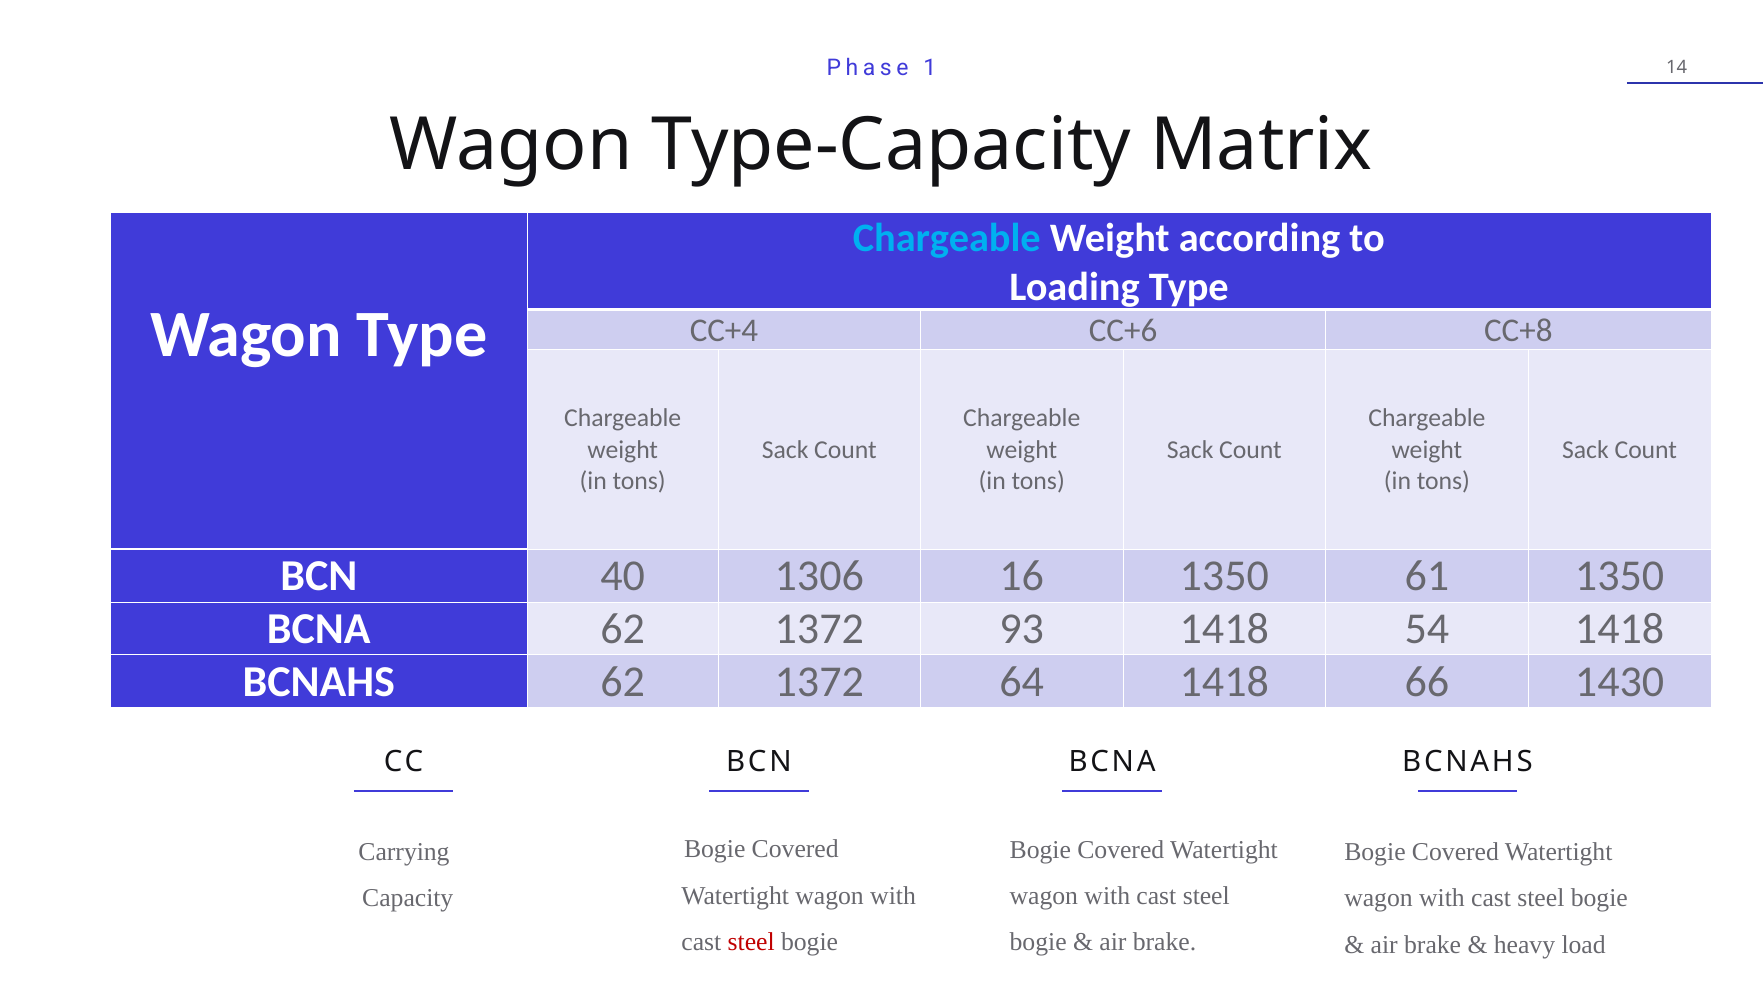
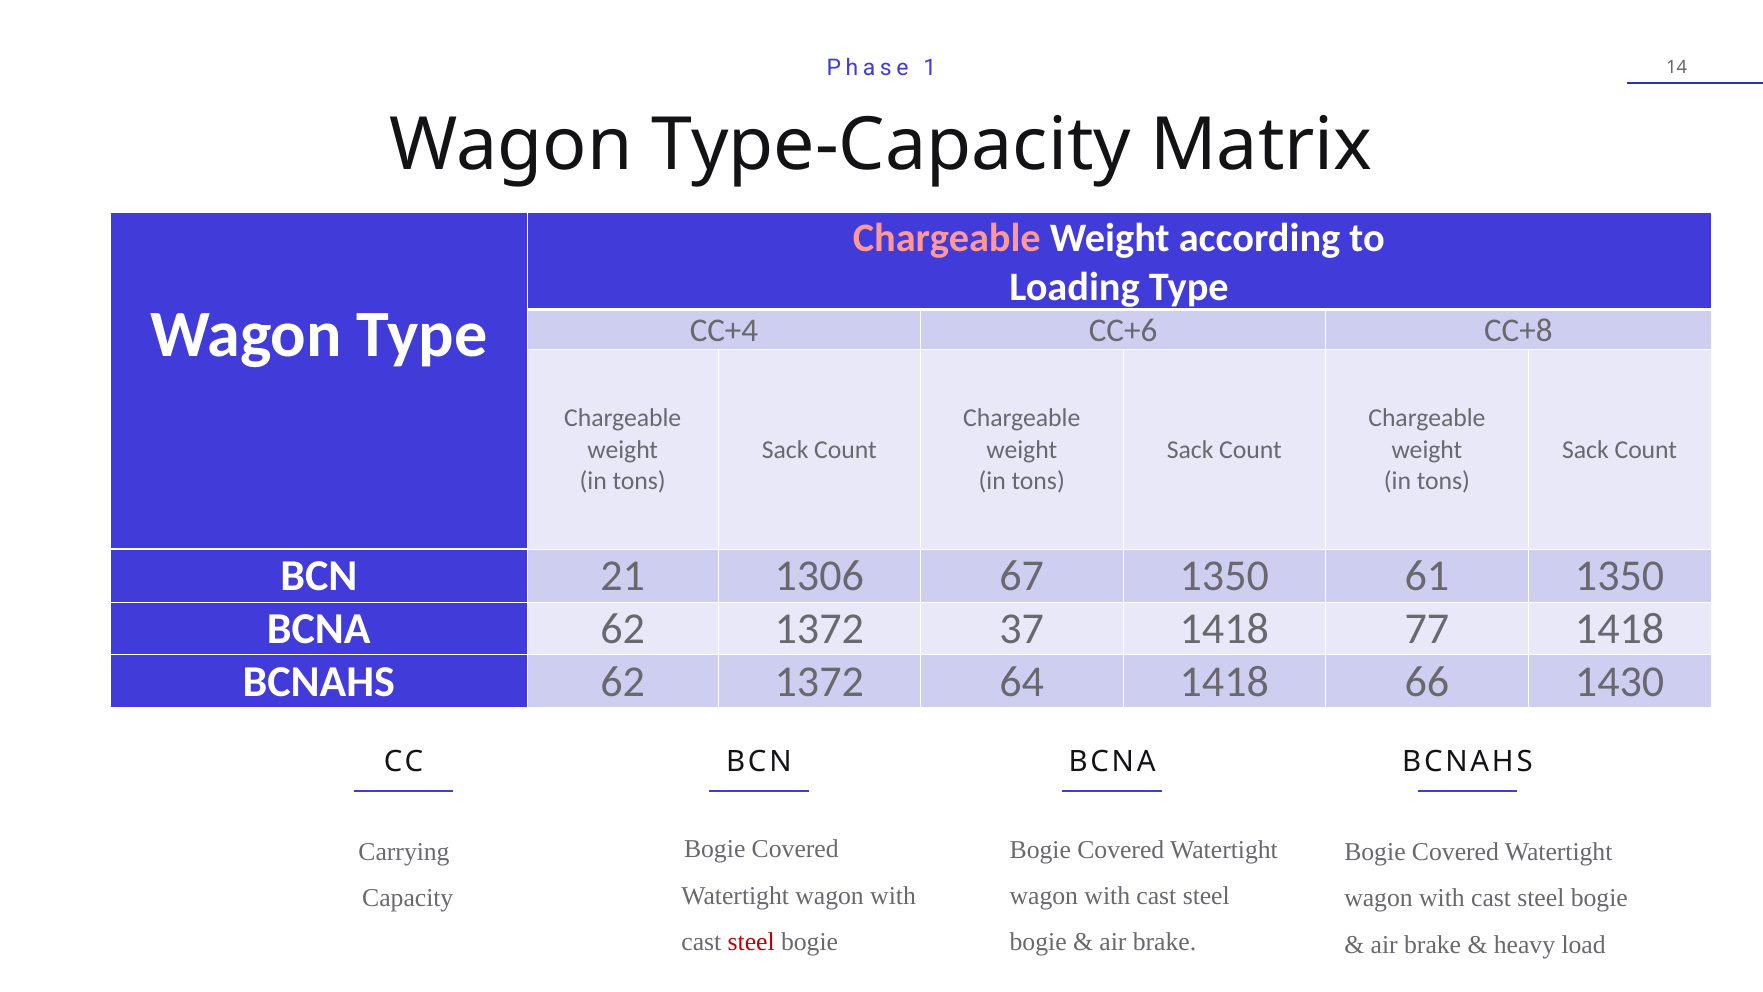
Chargeable colour: light blue -> pink (947, 238)
40: 40 -> 21 (623, 576)
16: 16 -> 67 (1022, 576)
93: 93 -> 37 (1022, 629)
54: 54 -> 77 (1427, 629)
